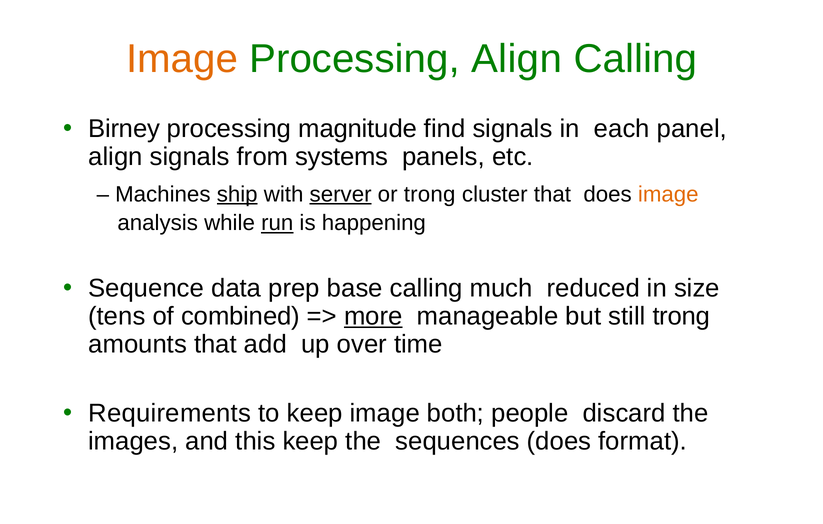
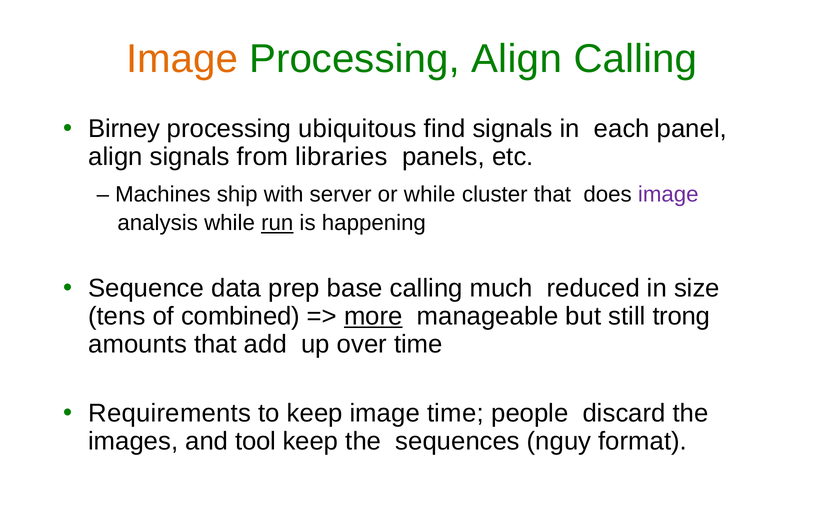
magnitude: magnitude -> ubiquitous (357, 129)
systems: systems -> libraries (341, 157)
ship underline: present -> none (237, 194)
server underline: present -> none (341, 194)
or trong: trong -> while (430, 194)
image colour: orange -> purple (668, 194)
image both: both -> time (455, 414)
this: this -> tool (256, 442)
sequences does: does -> nguy (559, 442)
